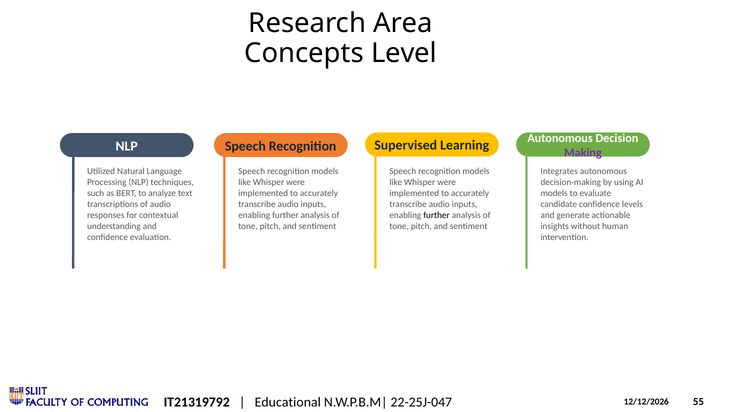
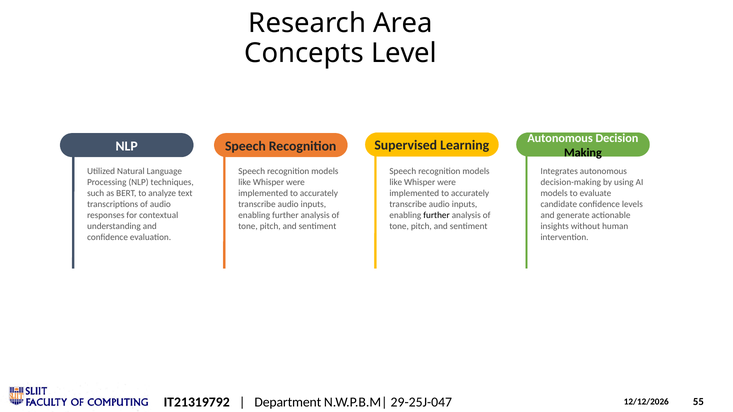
Making colour: purple -> black (583, 153)
Educational: Educational -> Department (288, 402)
22-25J-047: 22-25J-047 -> 29-25J-047 (421, 402)
